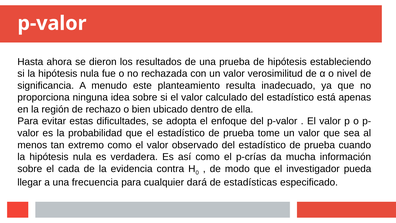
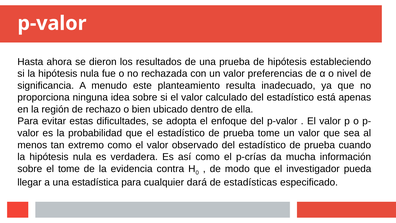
verosimilitud: verosimilitud -> preferencias (275, 74)
el cada: cada -> tome (69, 169)
frecuencia: frecuencia -> estadística (95, 182)
